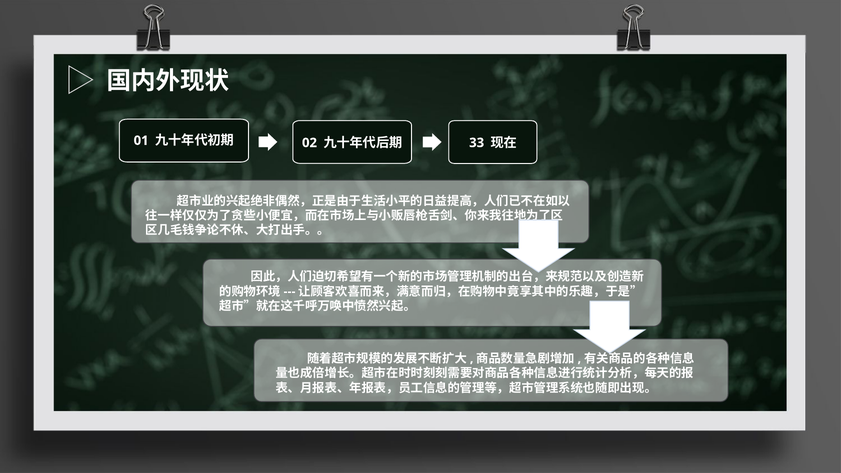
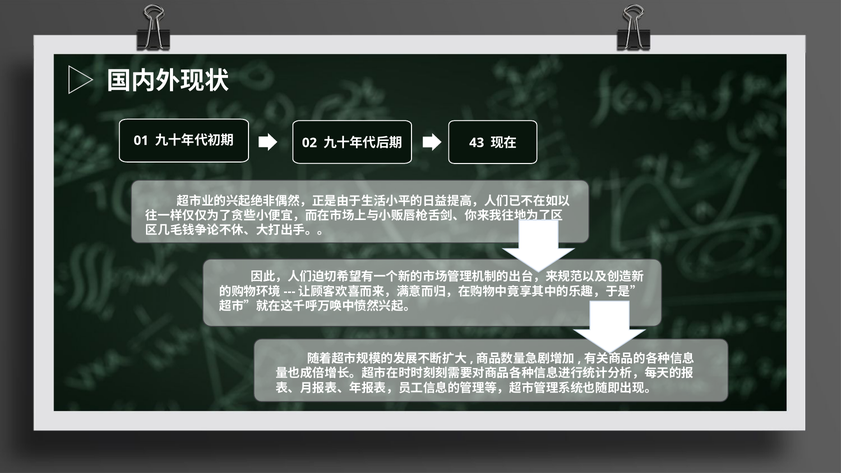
33: 33 -> 43 (477, 143)
